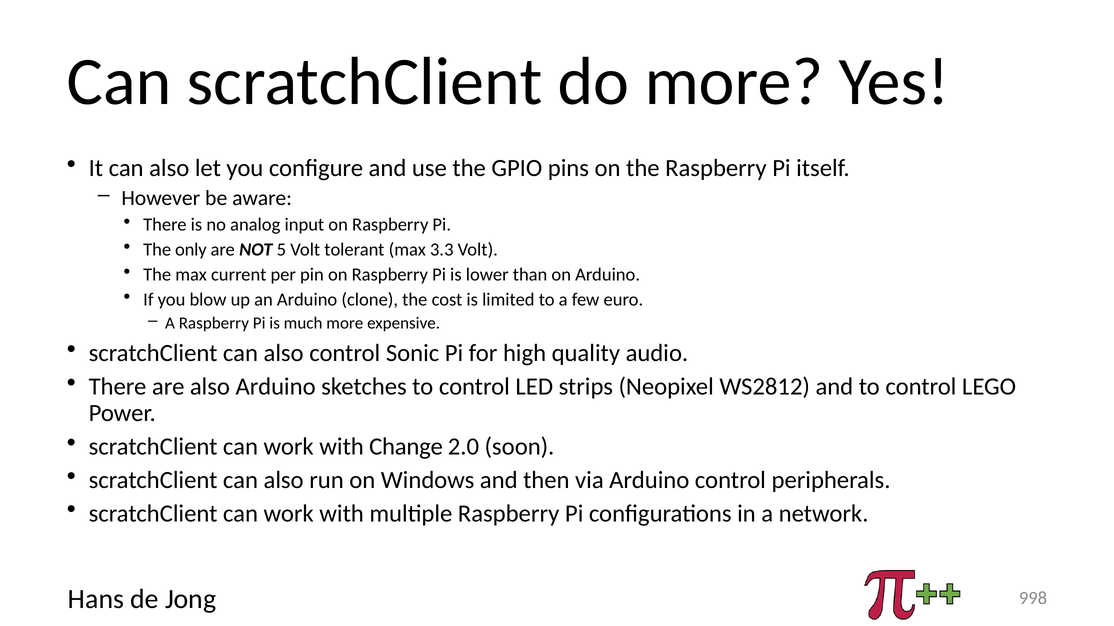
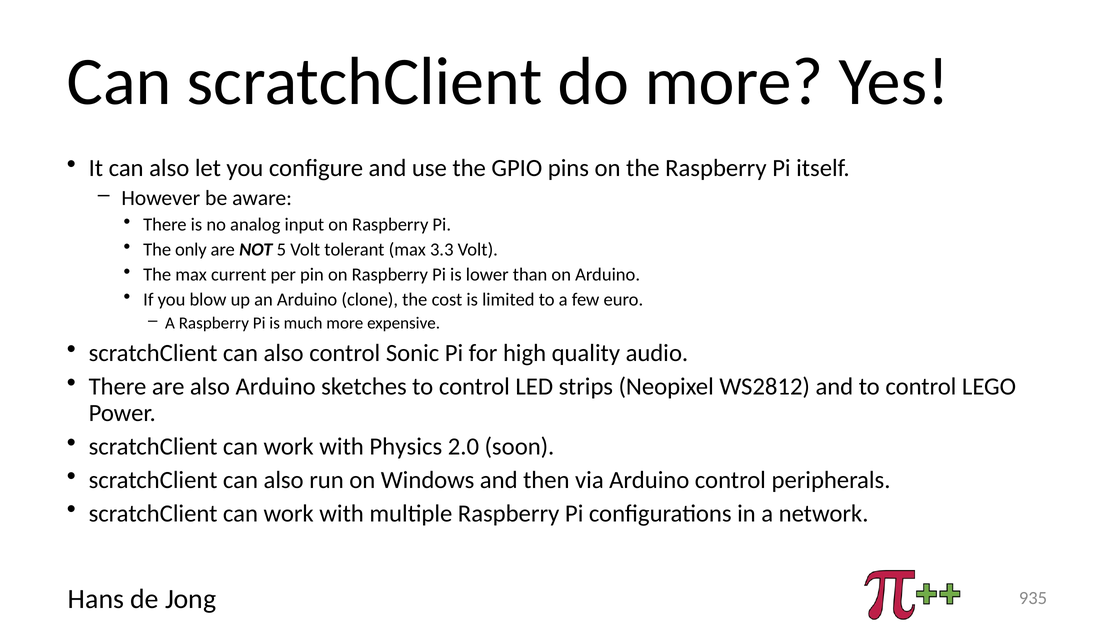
Change: Change -> Physics (406, 447)
998: 998 -> 935 (1033, 599)
